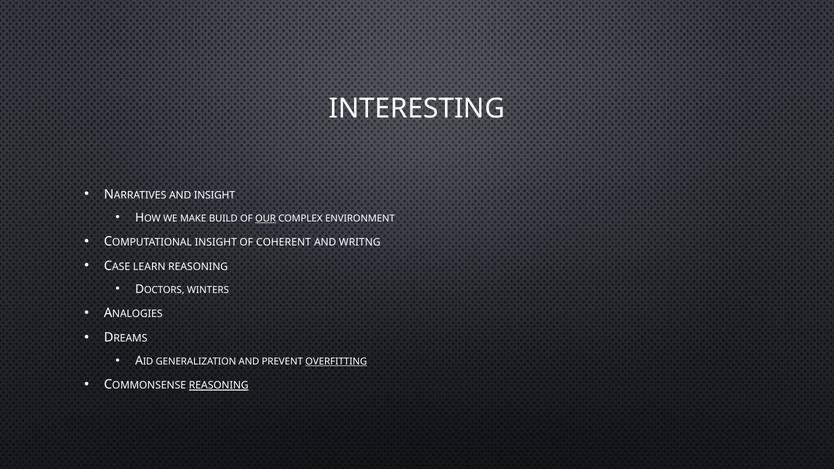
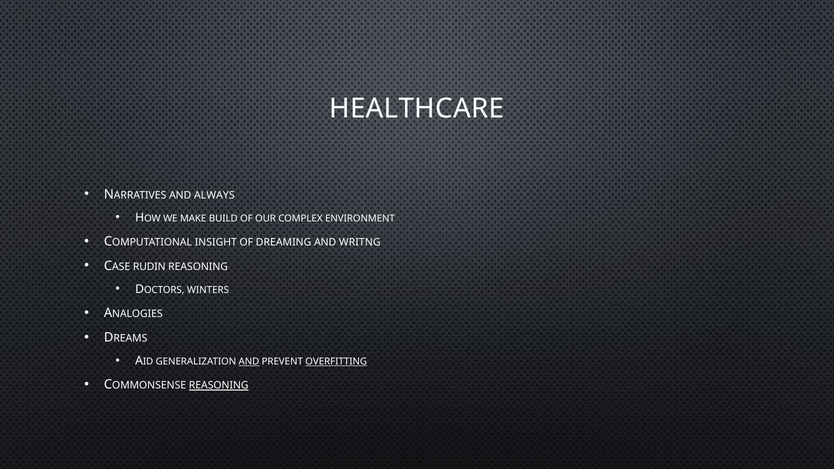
INTERESTING: INTERESTING -> HEALTHCARE (417, 109)
AND INSIGHT: INSIGHT -> ALWAYS (214, 195)
OUR underline: present -> none (266, 218)
COHERENT: COHERENT -> DREAMING (284, 242)
LEARN: LEARN -> RUDIN (149, 267)
AND underline: none -> present (249, 362)
